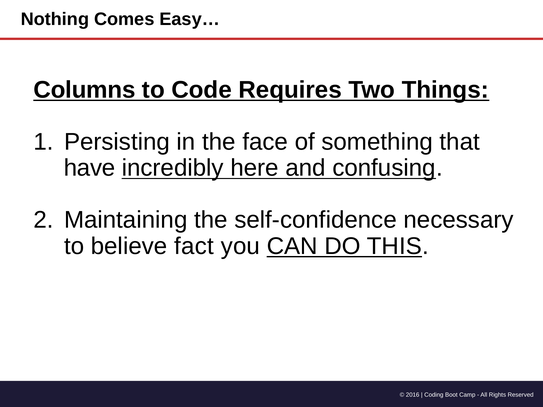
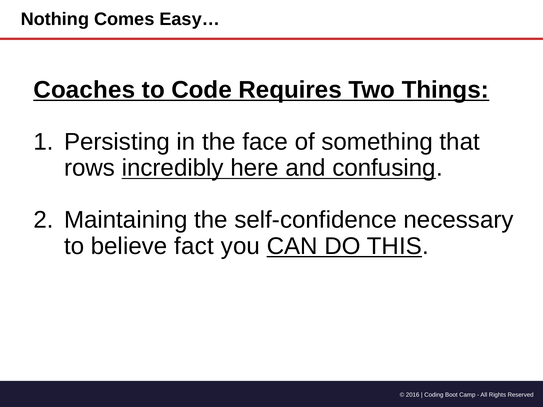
Columns: Columns -> Coaches (84, 90)
have: have -> rows (89, 168)
